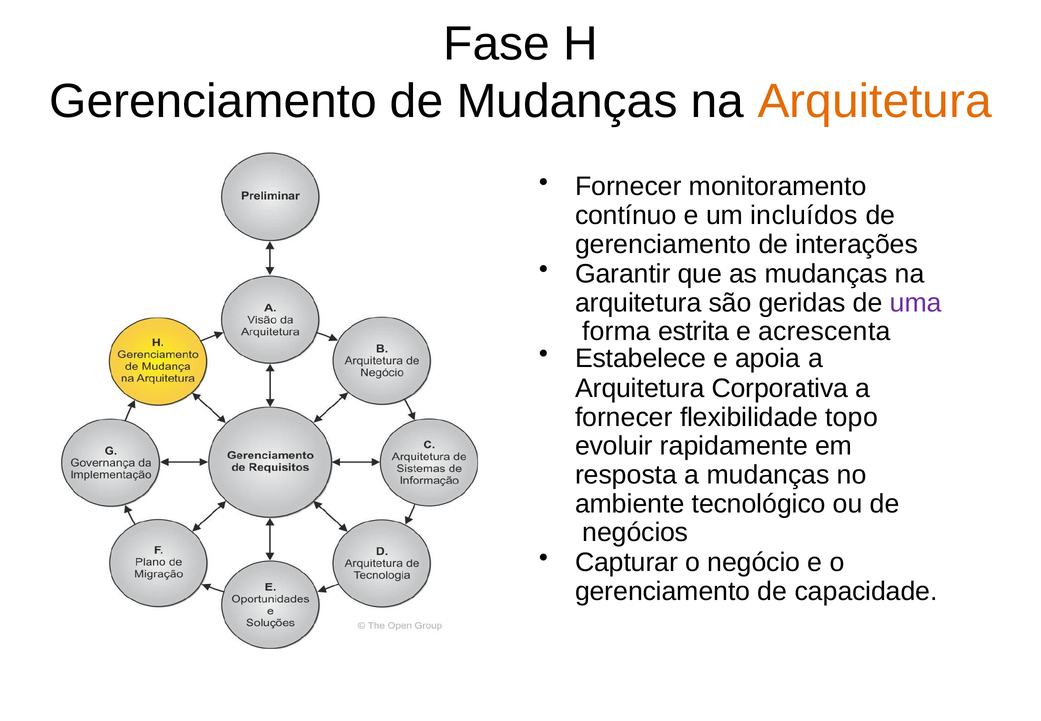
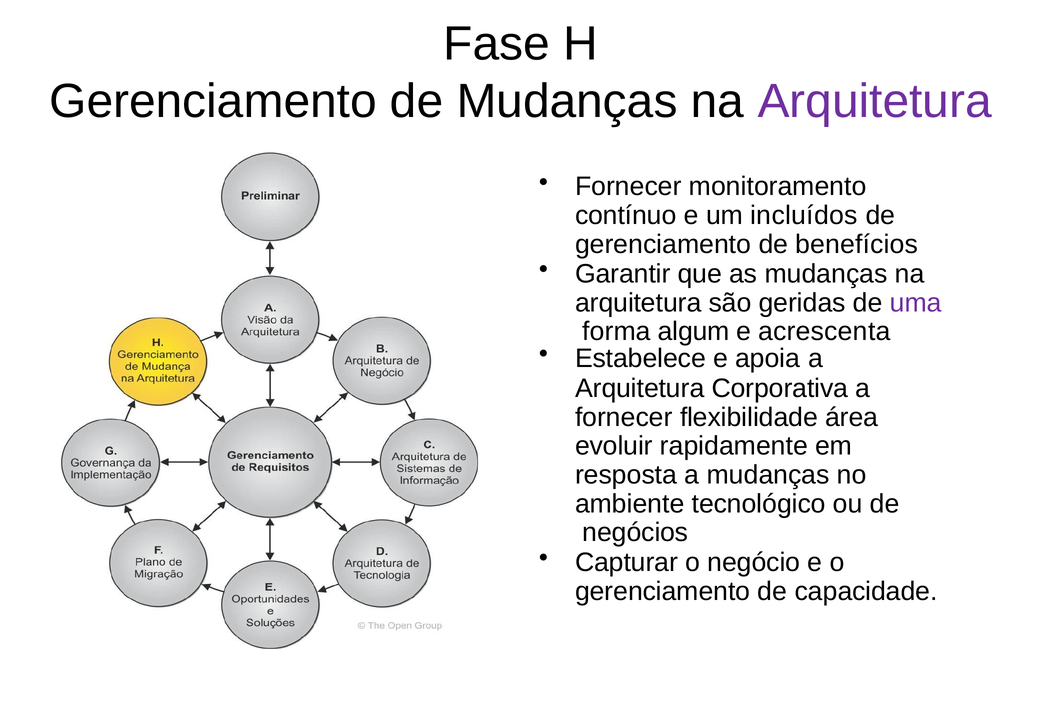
Arquitetura colour: orange -> purple (875, 101)
interações: interações -> benefícios (857, 244)
estrita: estrita -> algum (694, 331)
topo: topo -> área (852, 417)
